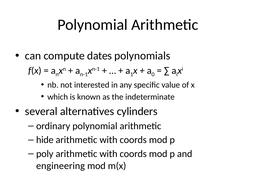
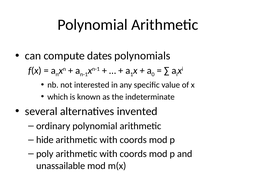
cylinders: cylinders -> invented (137, 111)
engineering: engineering -> unassailable (61, 166)
